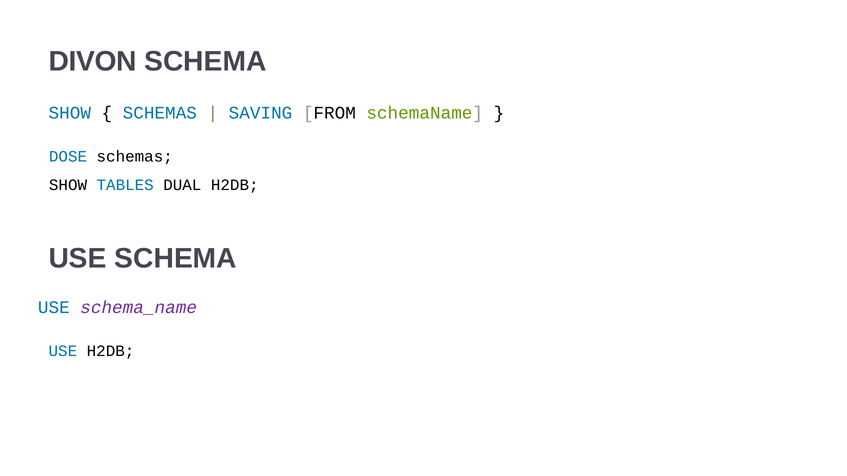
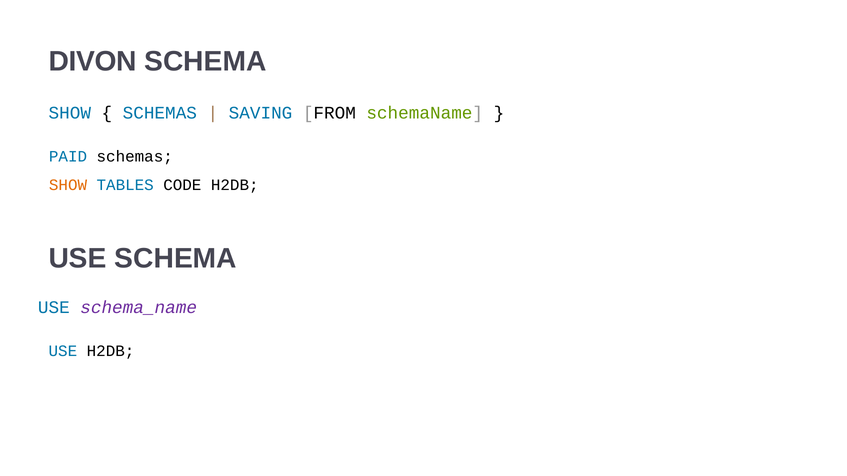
DOSE: DOSE -> PAID (68, 156)
SHOW colour: black -> orange (68, 185)
DUAL: DUAL -> CODE (182, 185)
